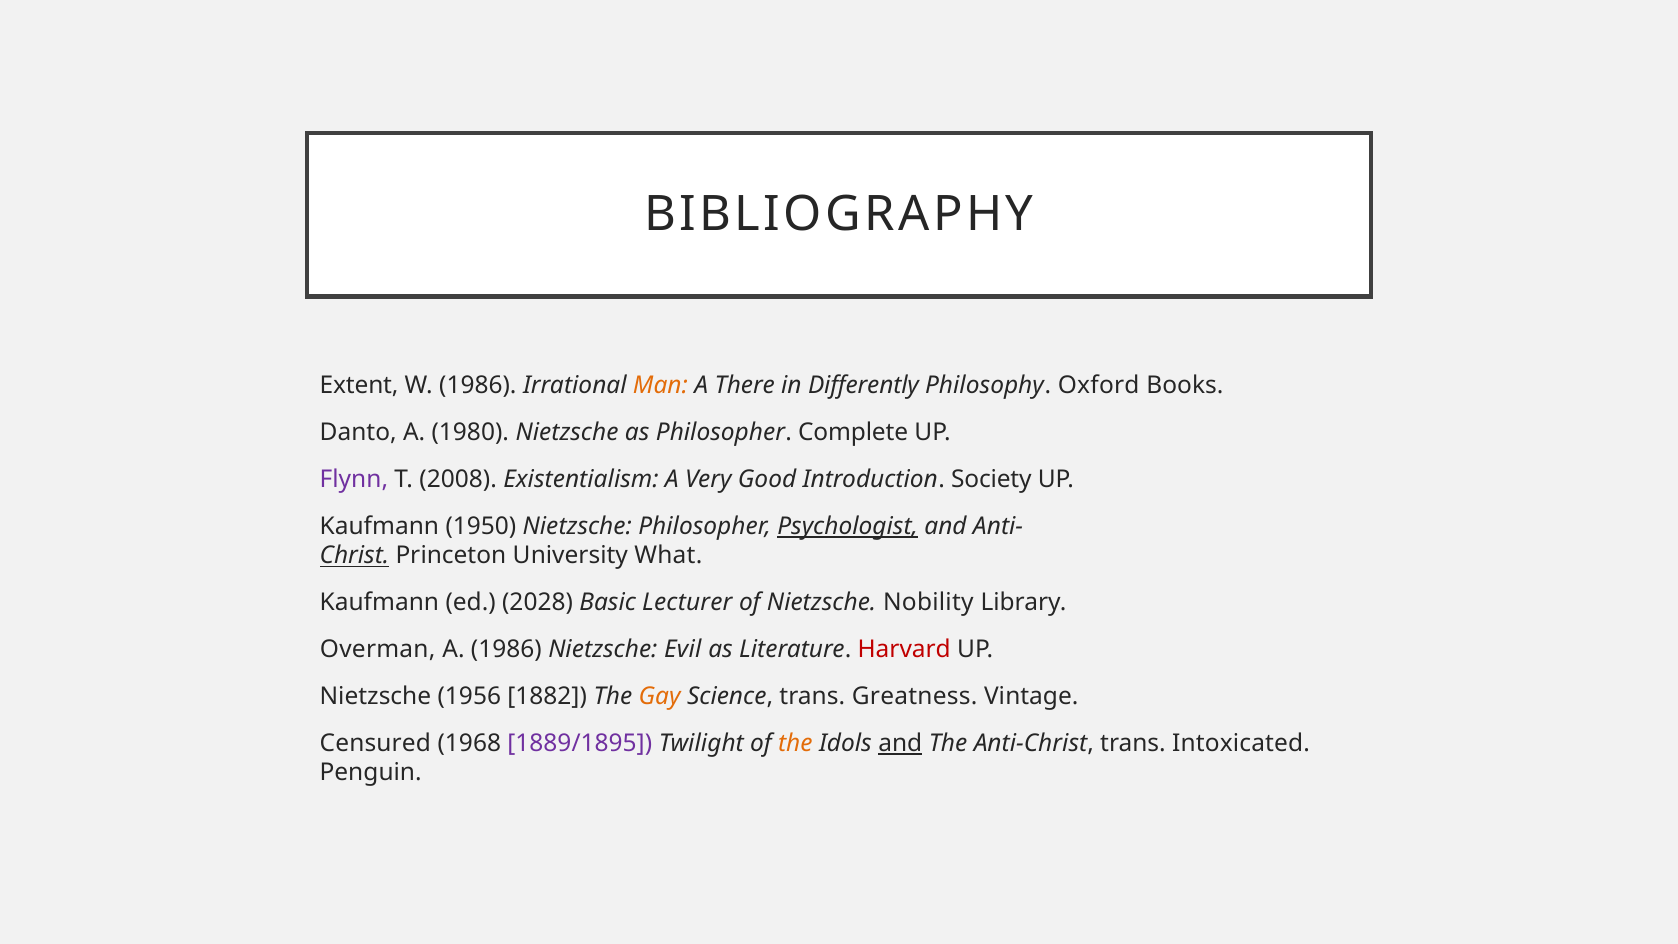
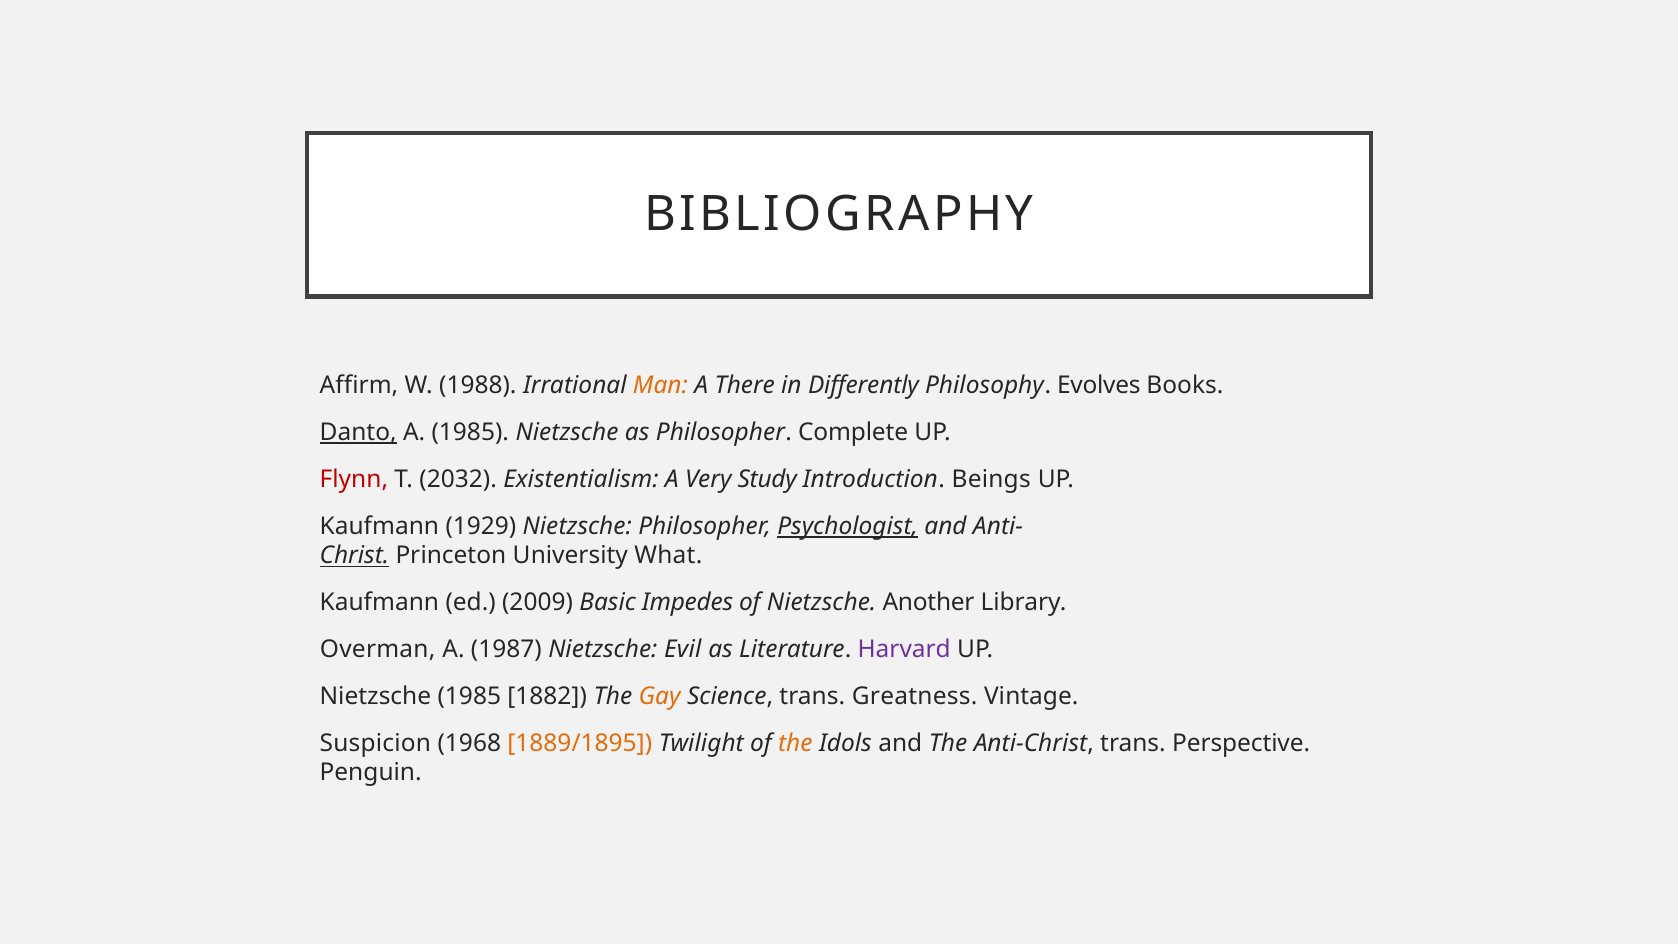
Extent: Extent -> Affirm (359, 386)
W 1986: 1986 -> 1988 (478, 386)
Oxford: Oxford -> Evolves (1099, 386)
Danto underline: none -> present (358, 433)
A 1980: 1980 -> 1985 (470, 433)
Flynn colour: purple -> red (354, 480)
2008: 2008 -> 2032 (458, 480)
Good: Good -> Study (767, 480)
Society: Society -> Beings (991, 480)
1950: 1950 -> 1929 (481, 526)
2028: 2028 -> 2009 (538, 603)
Lecturer: Lecturer -> Impedes (688, 603)
Nobility: Nobility -> Another (929, 603)
A 1986: 1986 -> 1987 (506, 650)
Harvard colour: red -> purple (904, 650)
Nietzsche 1956: 1956 -> 1985 (469, 696)
Censured: Censured -> Suspicion (375, 743)
1889/1895 colour: purple -> orange (580, 743)
and underline: present -> none (900, 743)
Intoxicated: Intoxicated -> Perspective (1241, 743)
